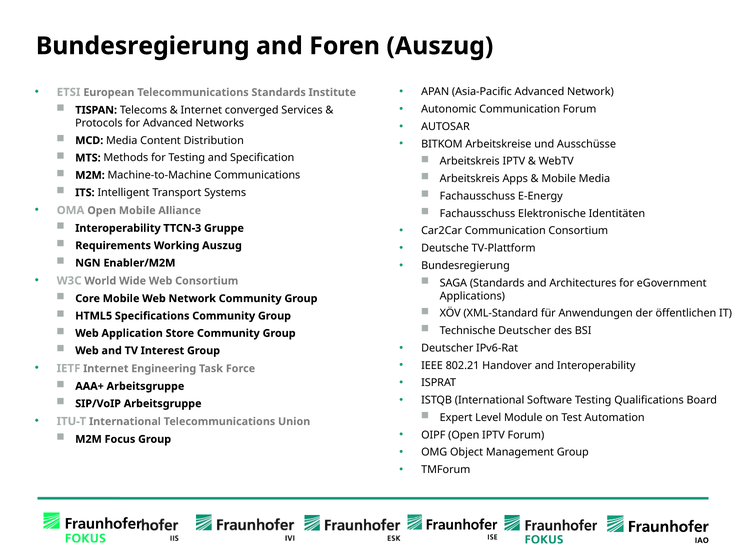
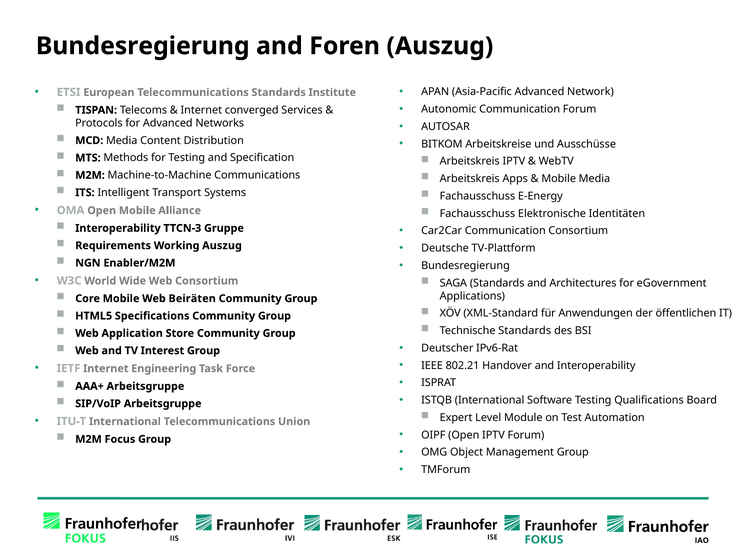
Web Network: Network -> Beiräten (192, 299)
Technische Deutscher: Deutscher -> Standards (525, 331)
